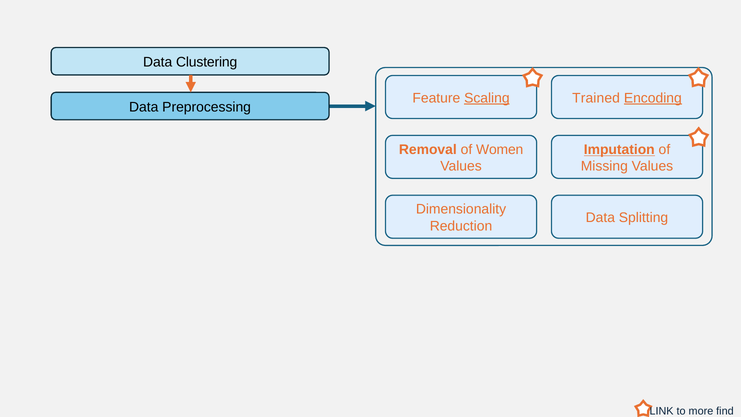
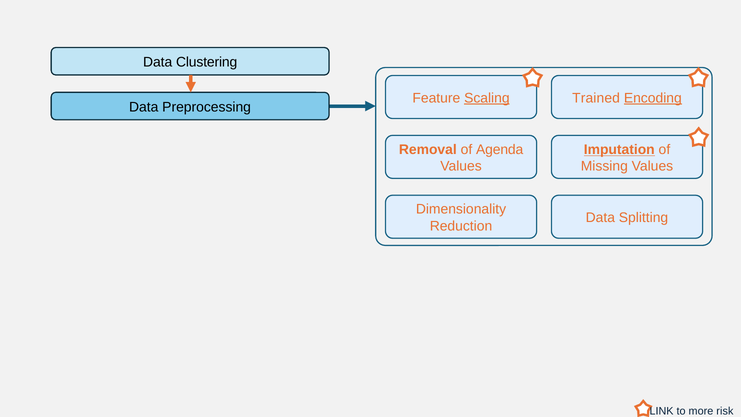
Women: Women -> Agenda (500, 149)
find: find -> risk (725, 411)
